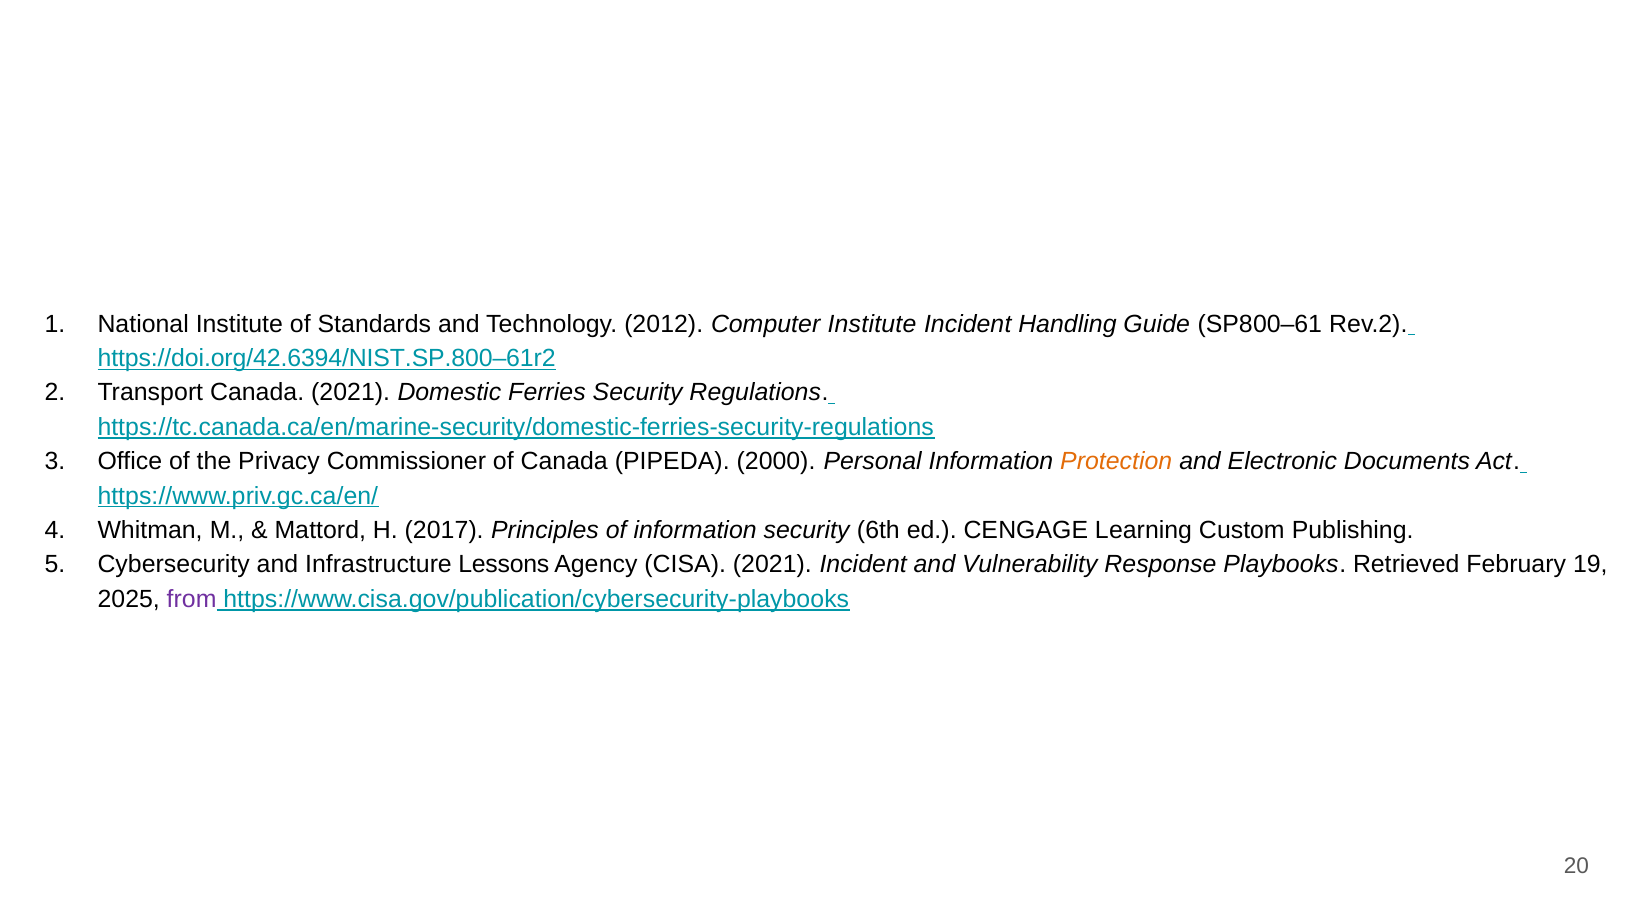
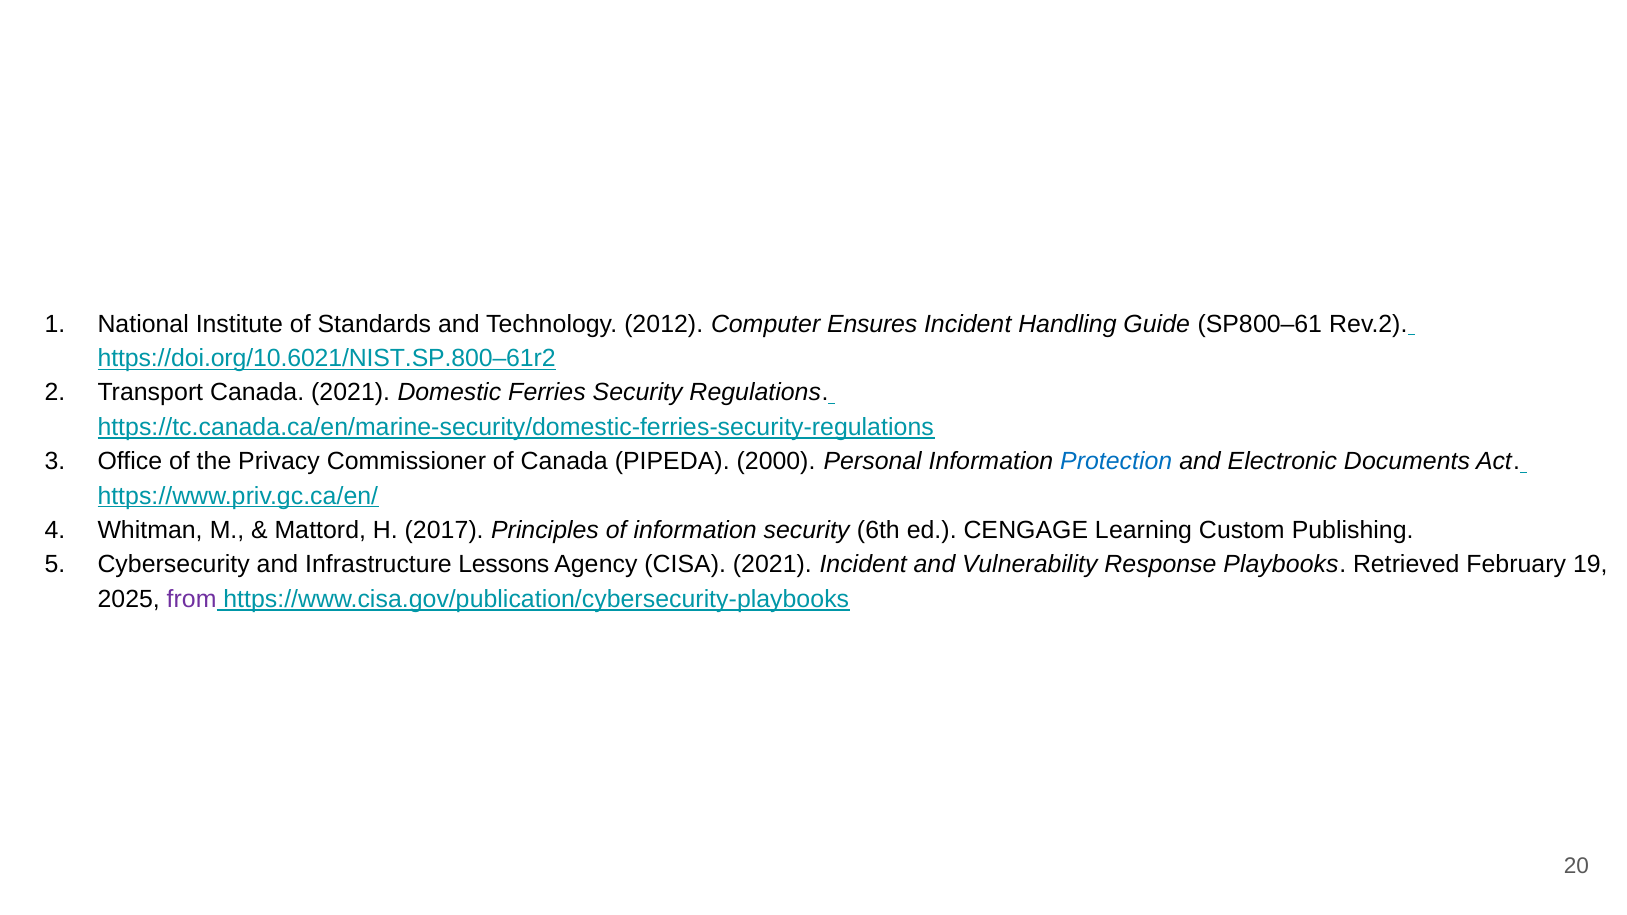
Computer Institute: Institute -> Ensures (872, 324)
https://doi.org/42.6394/NIST.SP.800–61r2: https://doi.org/42.6394/NIST.SP.800–61r2 -> https://doi.org/10.6021/NIST.SP.800–61r2 (327, 358)
Protection colour: orange -> blue (1116, 462)
